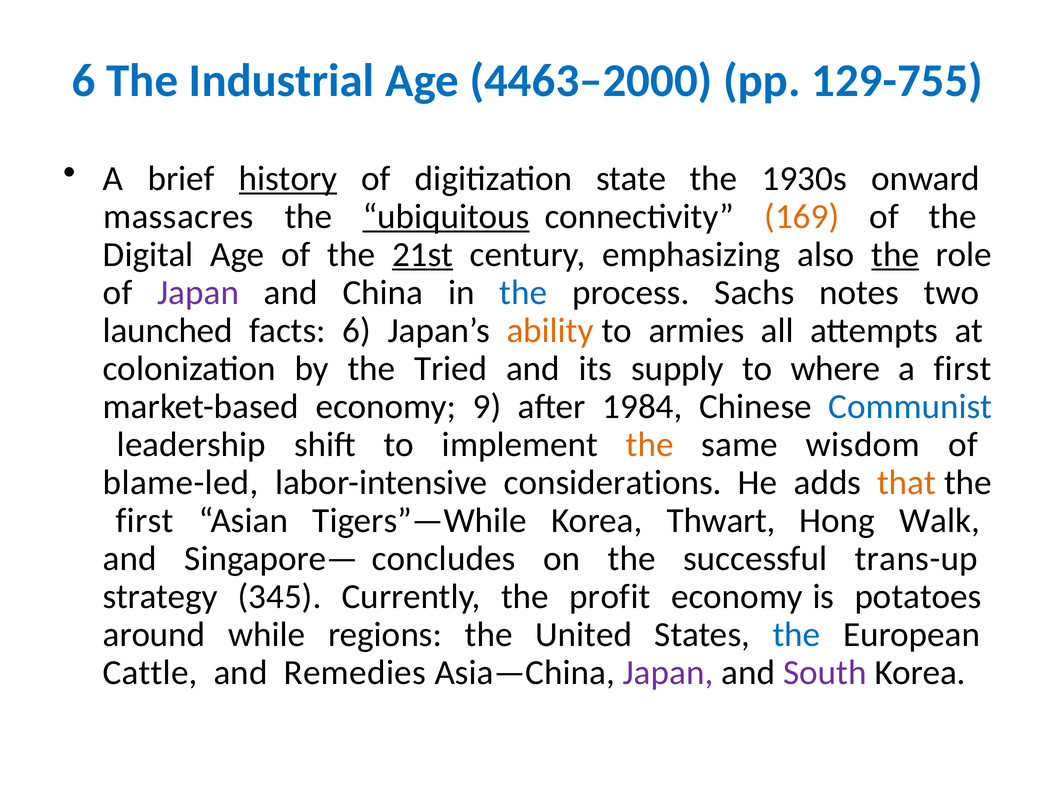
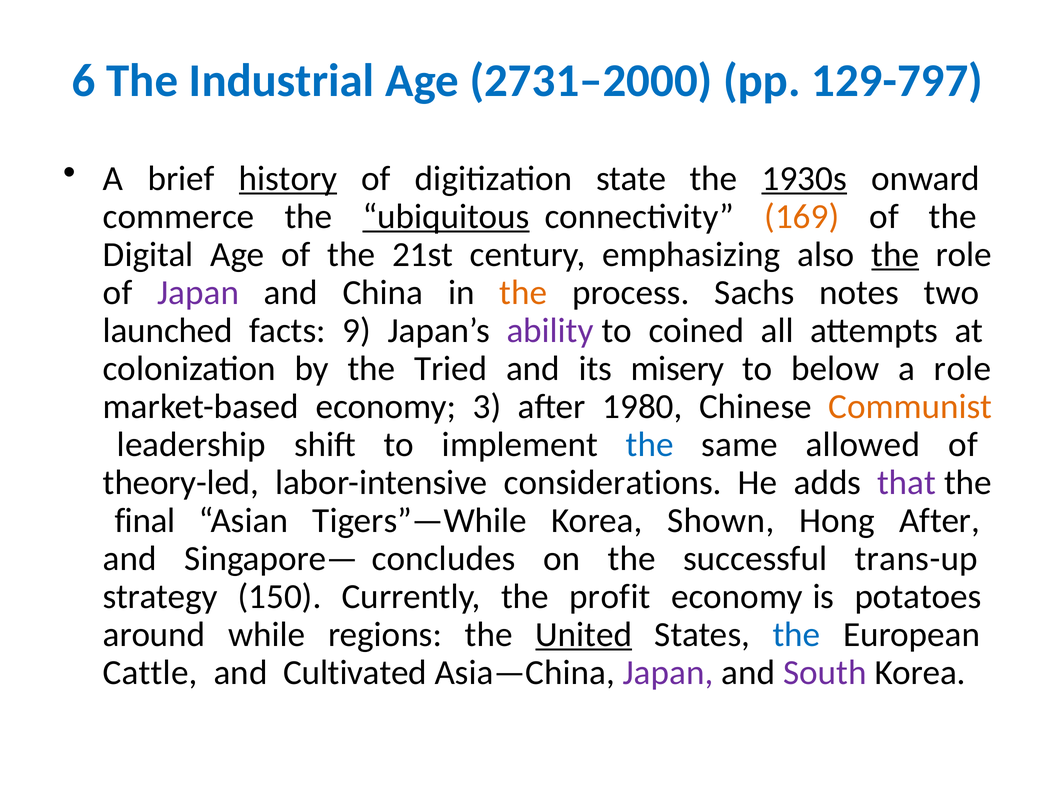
4463–2000: 4463–2000 -> 2731–2000 (591, 81)
129-755: 129-755 -> 129-797 (897, 81)
1930s underline: none -> present (804, 178)
massacres: massacres -> commerce (179, 216)
21st underline: present -> none (423, 254)
the colour: blue -> orange (523, 292)
facts 6: 6 -> 9 (357, 330)
ability colour: orange -> purple (550, 330)
armies: armies -> coined (696, 330)
supply: supply -> misery (677, 368)
where: where -> below (835, 368)
a first: first -> role (963, 368)
9: 9 -> 3 (487, 406)
1984: 1984 -> 1980 (643, 406)
Communist colour: blue -> orange (910, 406)
the colour: orange -> blue (650, 444)
wisdom: wisdom -> allowed (863, 444)
blame-led: blame-led -> theory-led (181, 482)
that colour: orange -> purple (907, 482)
first: first -> final (145, 520)
Thwart: Thwart -> Shown (721, 520)
Hong Walk: Walk -> After (940, 520)
345: 345 -> 150 (280, 596)
United underline: none -> present (584, 634)
Remedies: Remedies -> Cultivated (355, 672)
